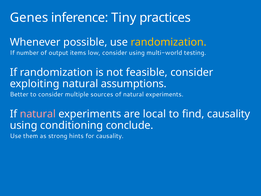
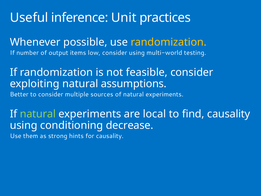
Genes: Genes -> Useful (29, 18)
Tiny: Tiny -> Unit (124, 18)
natural colour: pink -> light green (38, 114)
conclude: conclude -> decrease (130, 125)
